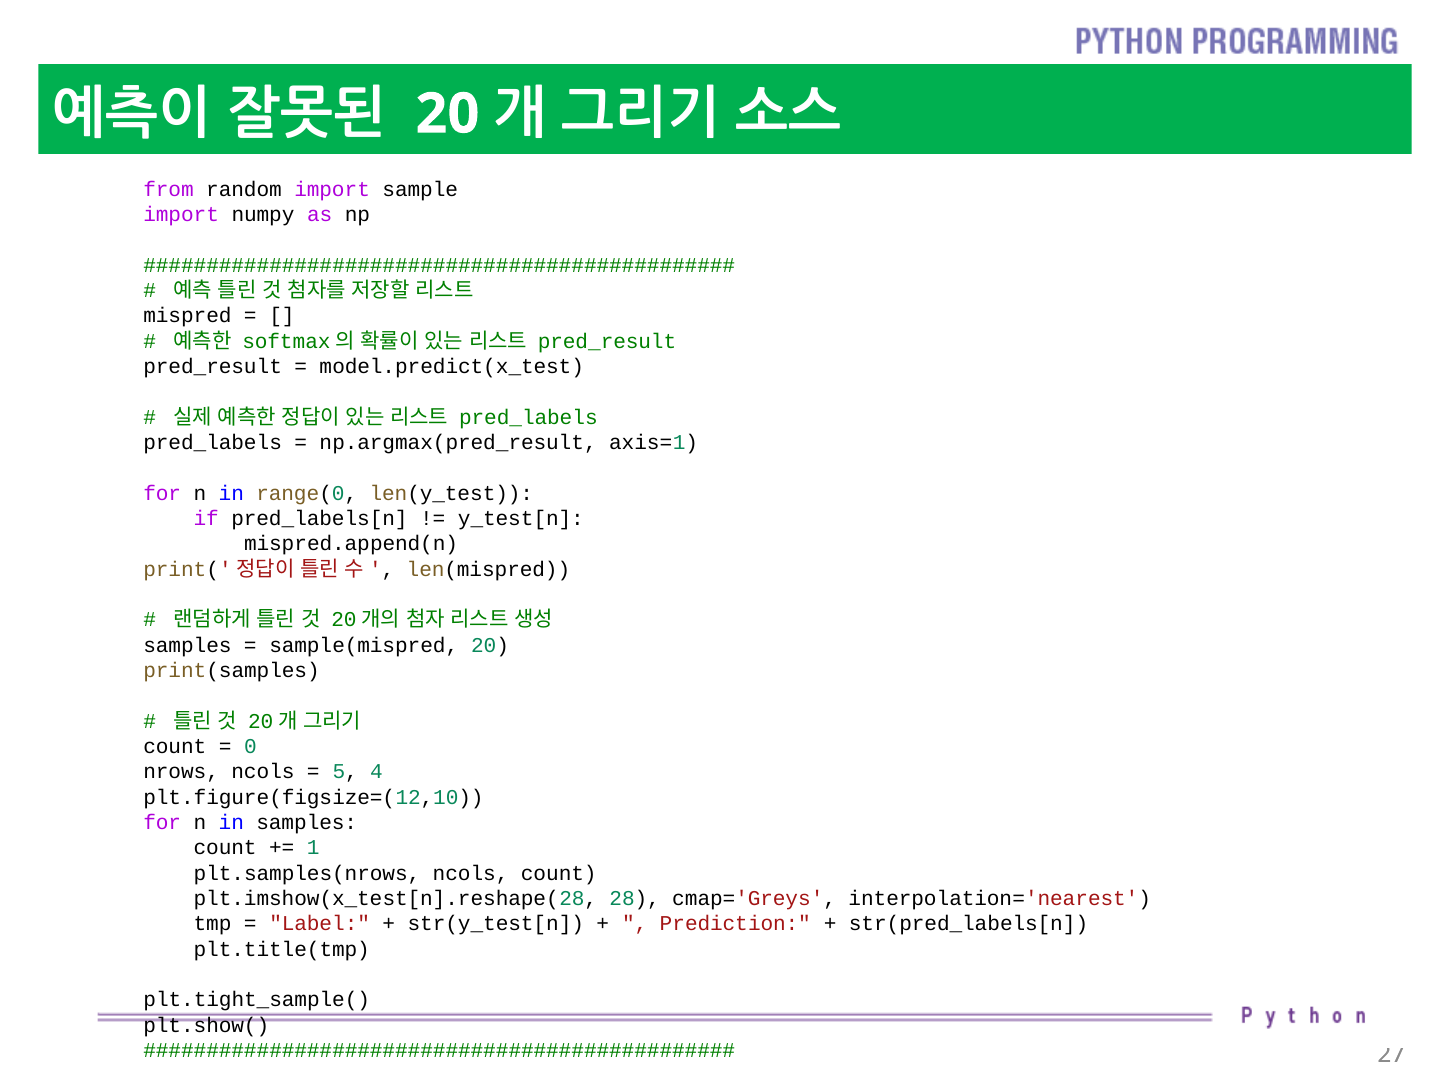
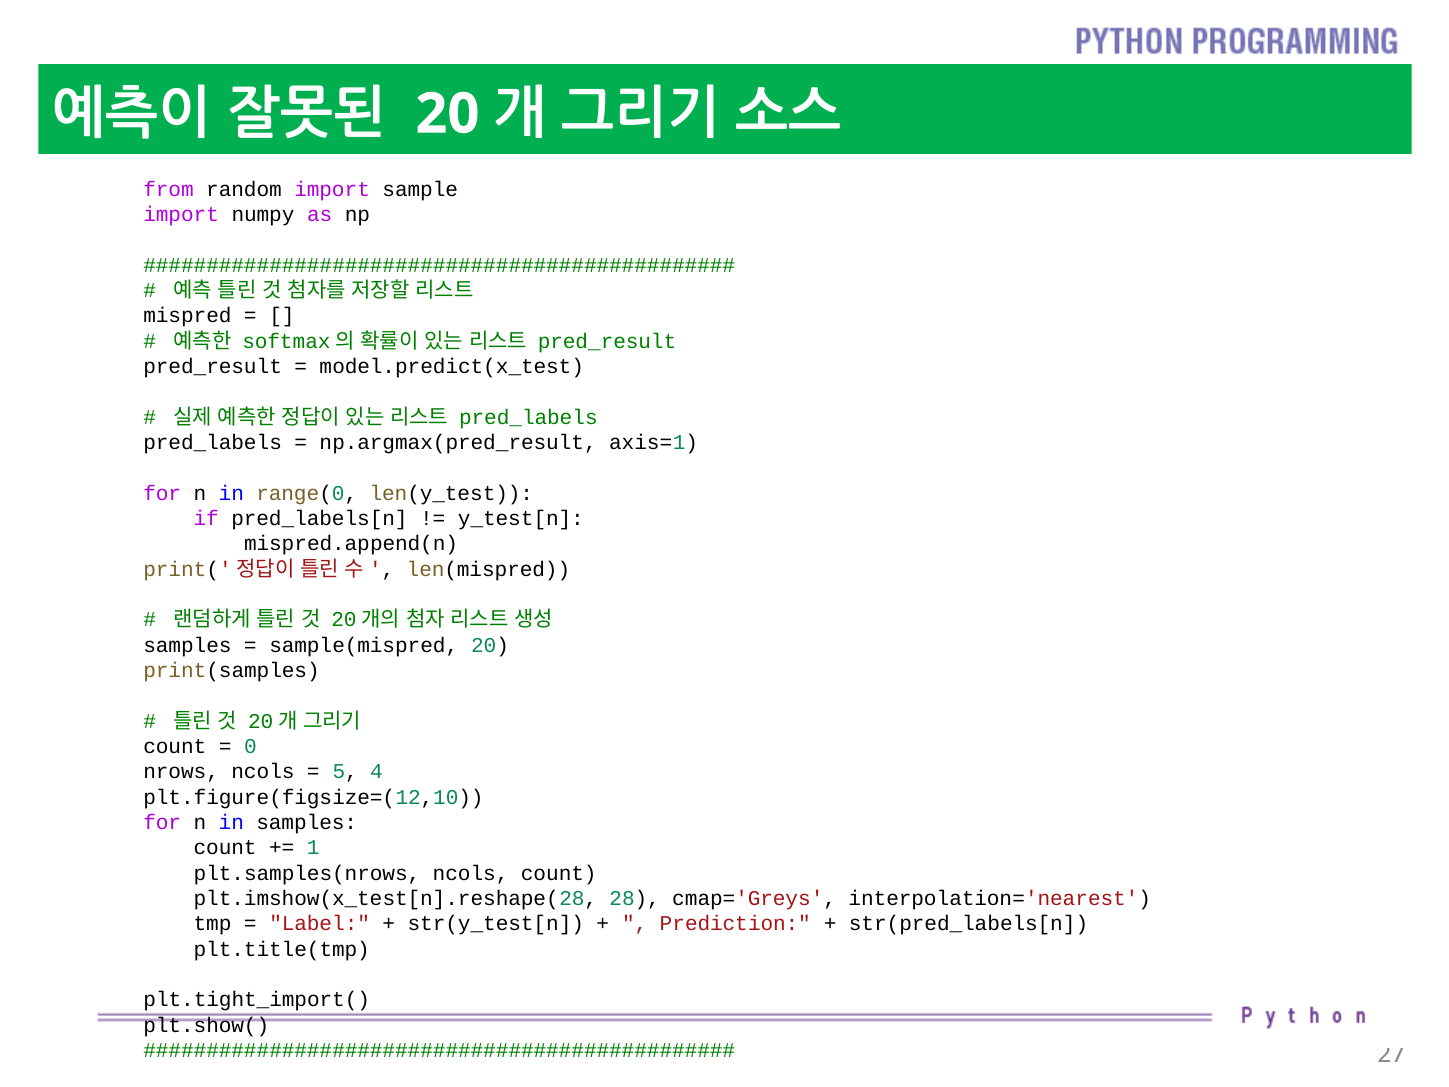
plt.tight_sample(: plt.tight_sample( -> plt.tight_import( (257, 1000)
